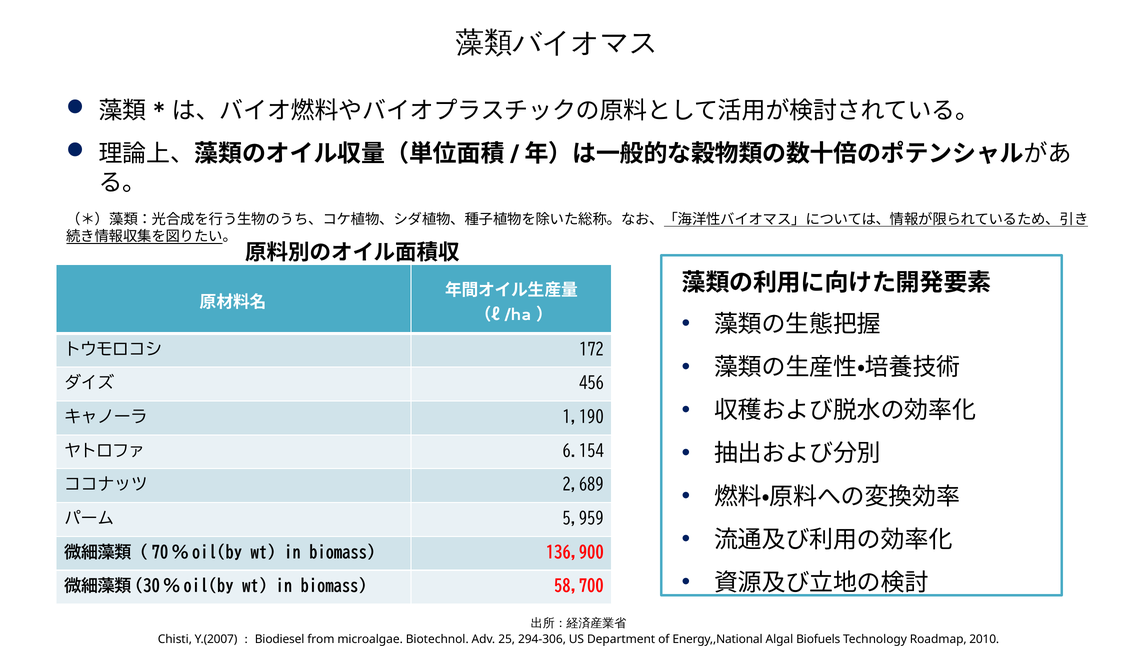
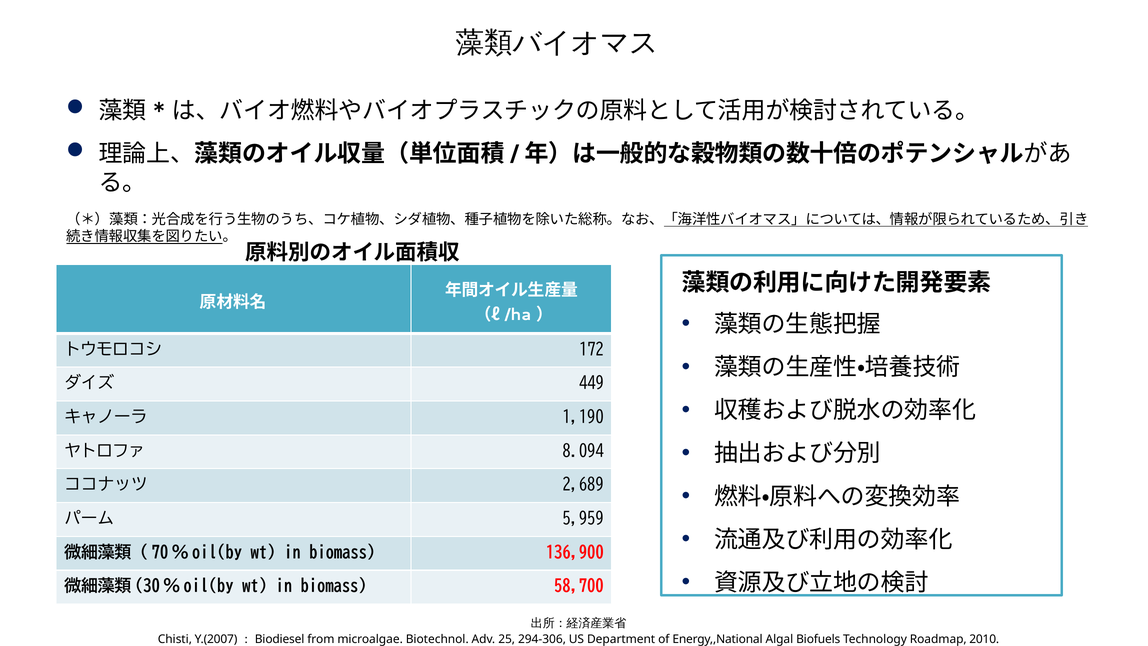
456: 456 -> 449 (592, 383)
6.154: 6.154 -> 8.094 (583, 451)
